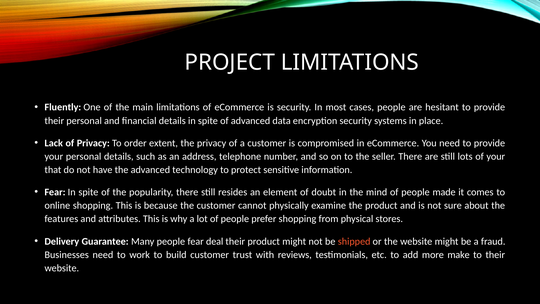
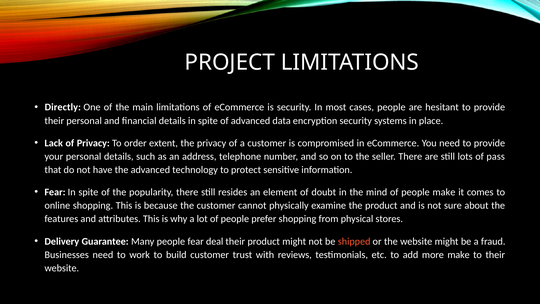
Fluently: Fluently -> Directly (63, 107)
of your: your -> pass (496, 156)
people made: made -> make (444, 192)
